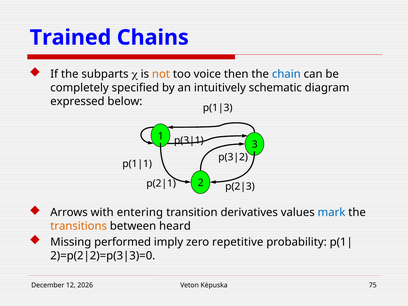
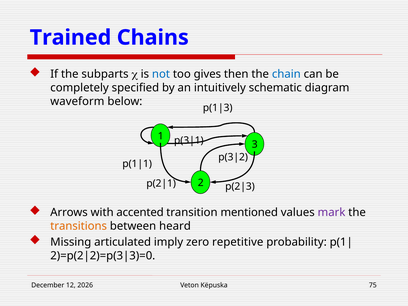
not colour: orange -> blue (161, 74)
voice: voice -> gives (207, 74)
expressed: expressed -> waveform (77, 101)
entering: entering -> accented (140, 213)
derivatives: derivatives -> mentioned (249, 213)
mark colour: blue -> purple (332, 213)
performed: performed -> articulated (123, 242)
